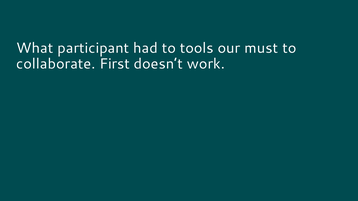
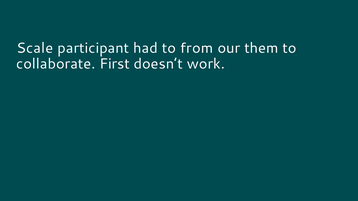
What: What -> Scale (35, 48)
tools: tools -> from (197, 48)
must: must -> them (261, 48)
